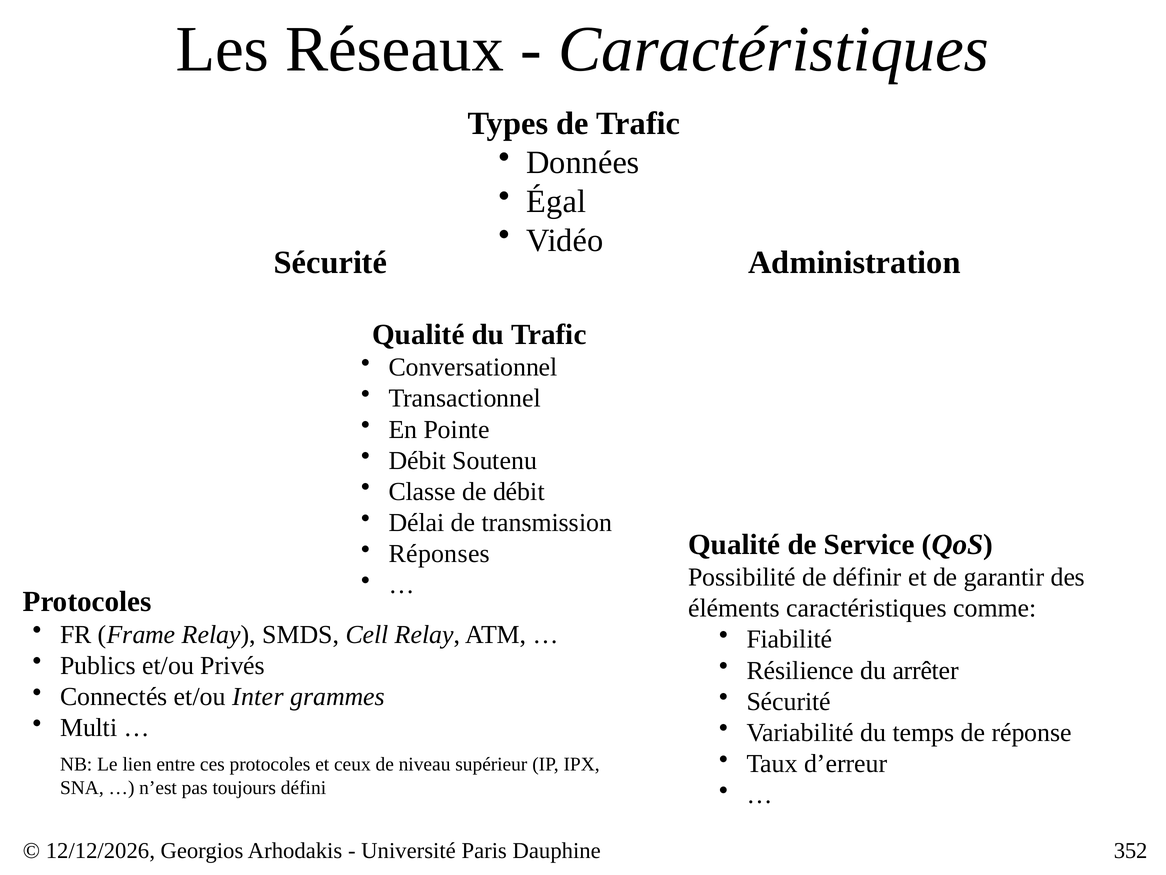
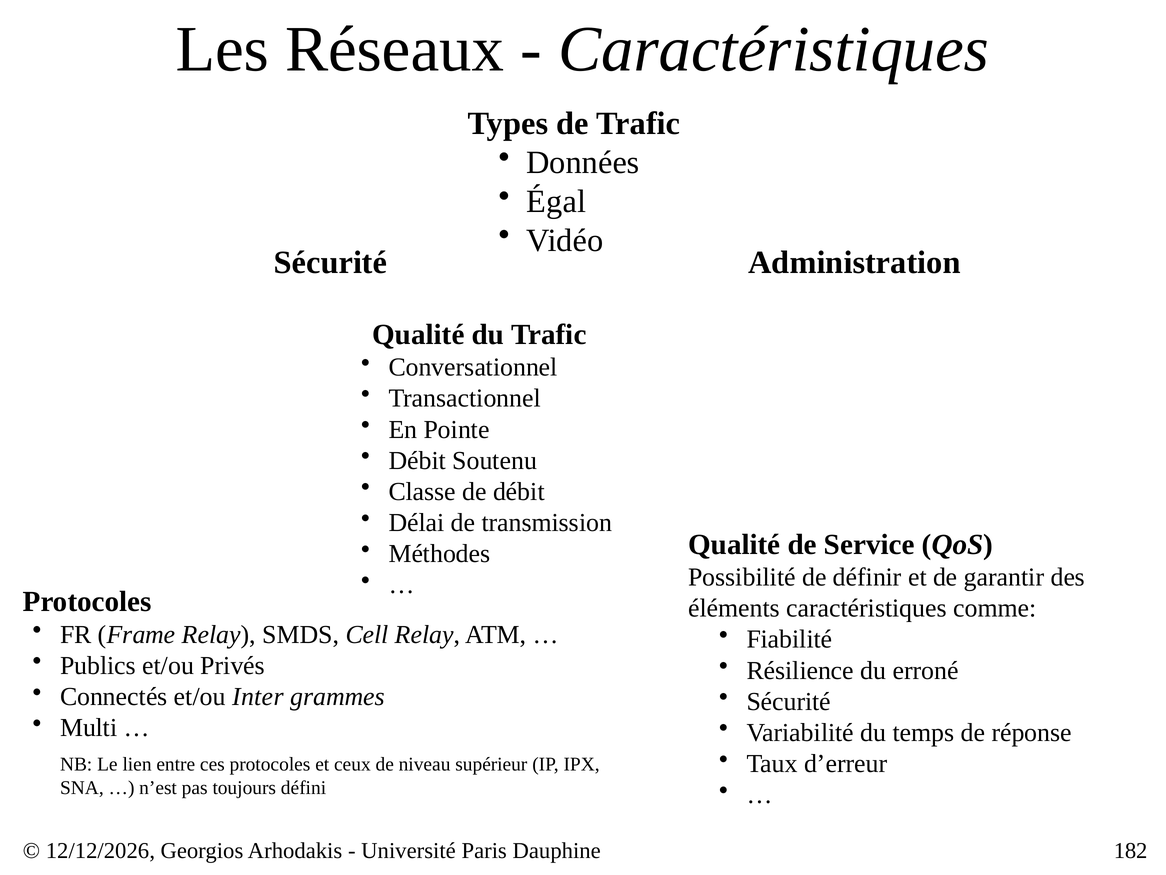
Réponses: Réponses -> Méthodes (439, 554)
arrêter: arrêter -> erroné (926, 670)
352: 352 -> 182 (1131, 850)
